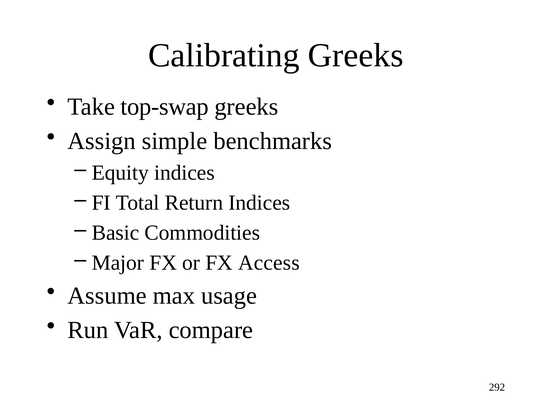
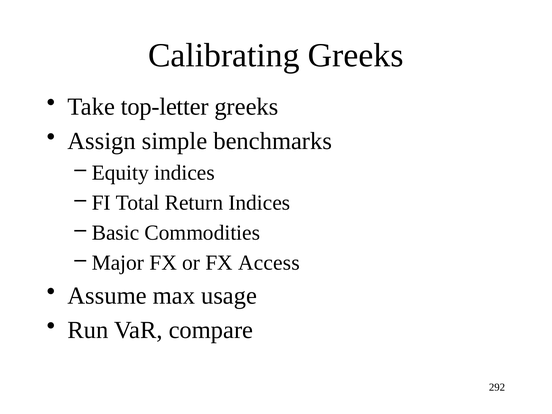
top-swap: top-swap -> top-letter (165, 107)
